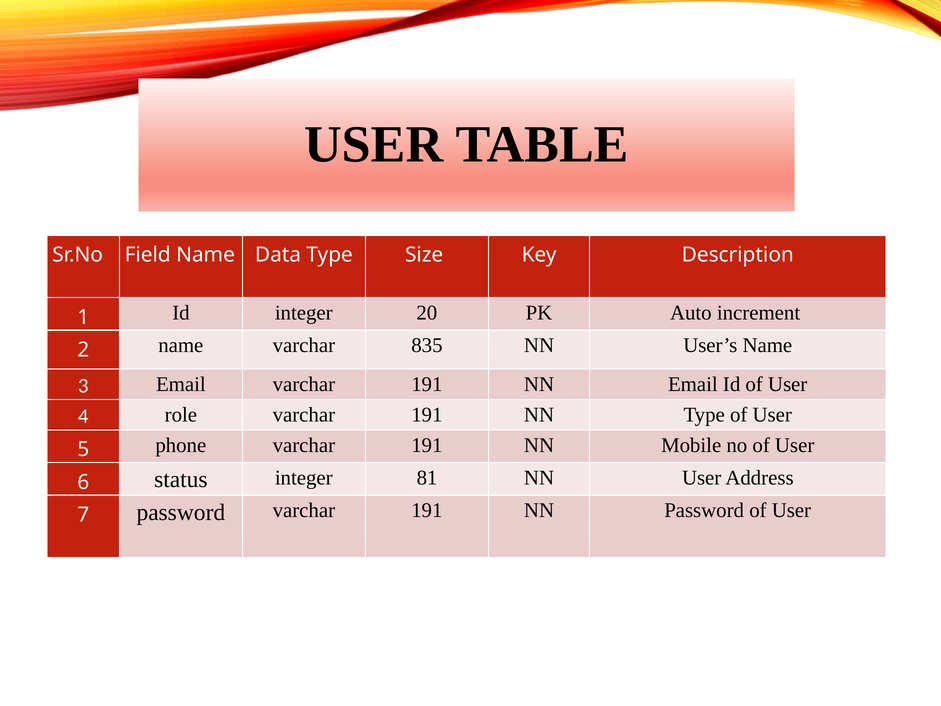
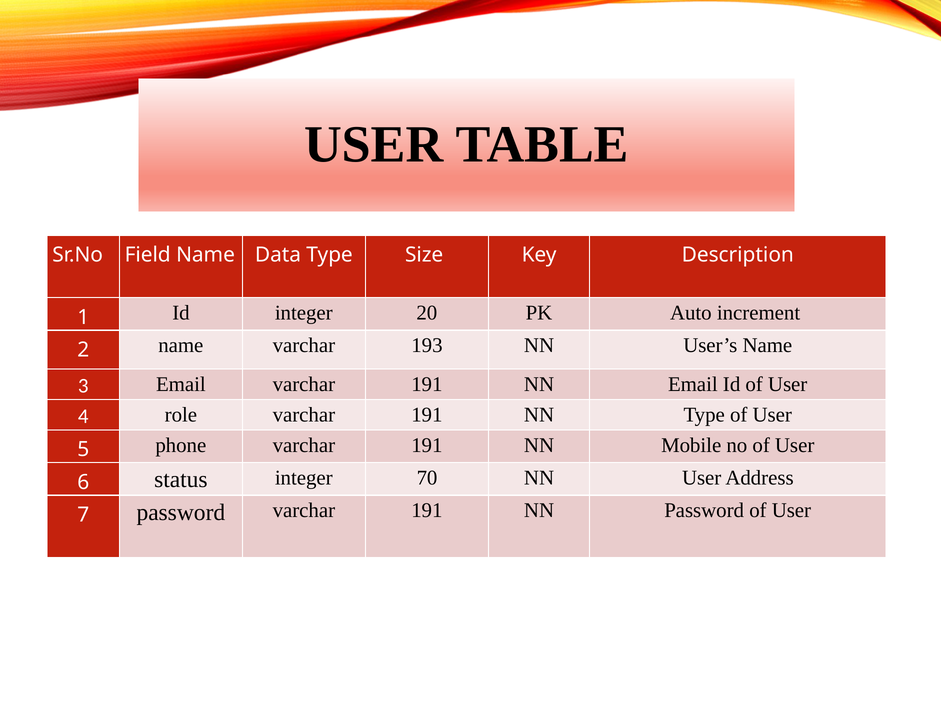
835: 835 -> 193 (427, 345)
81: 81 -> 70 (427, 478)
